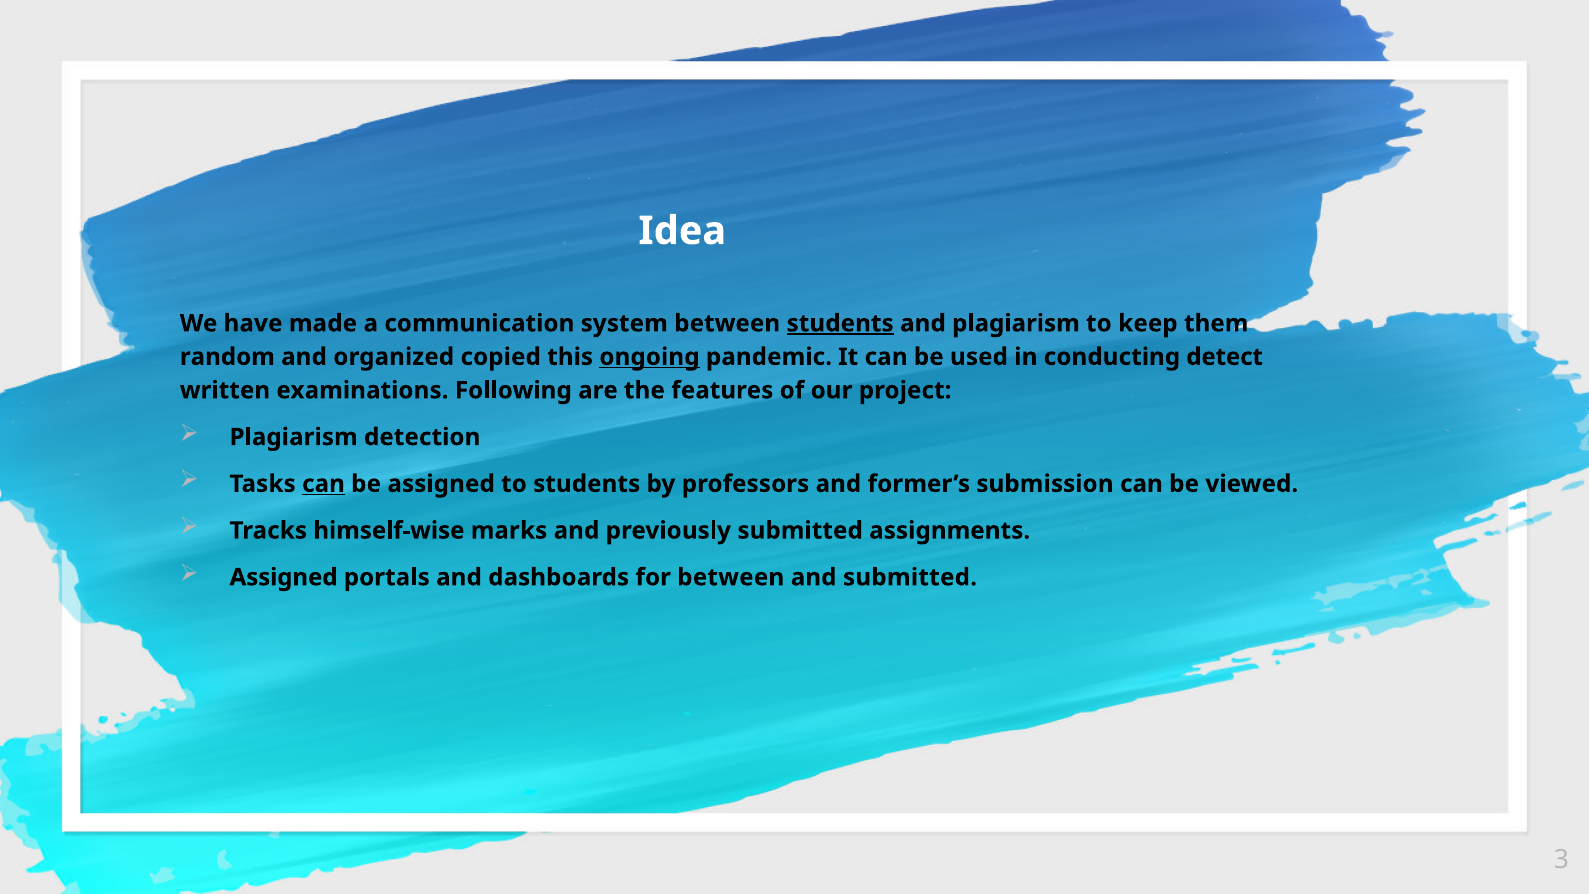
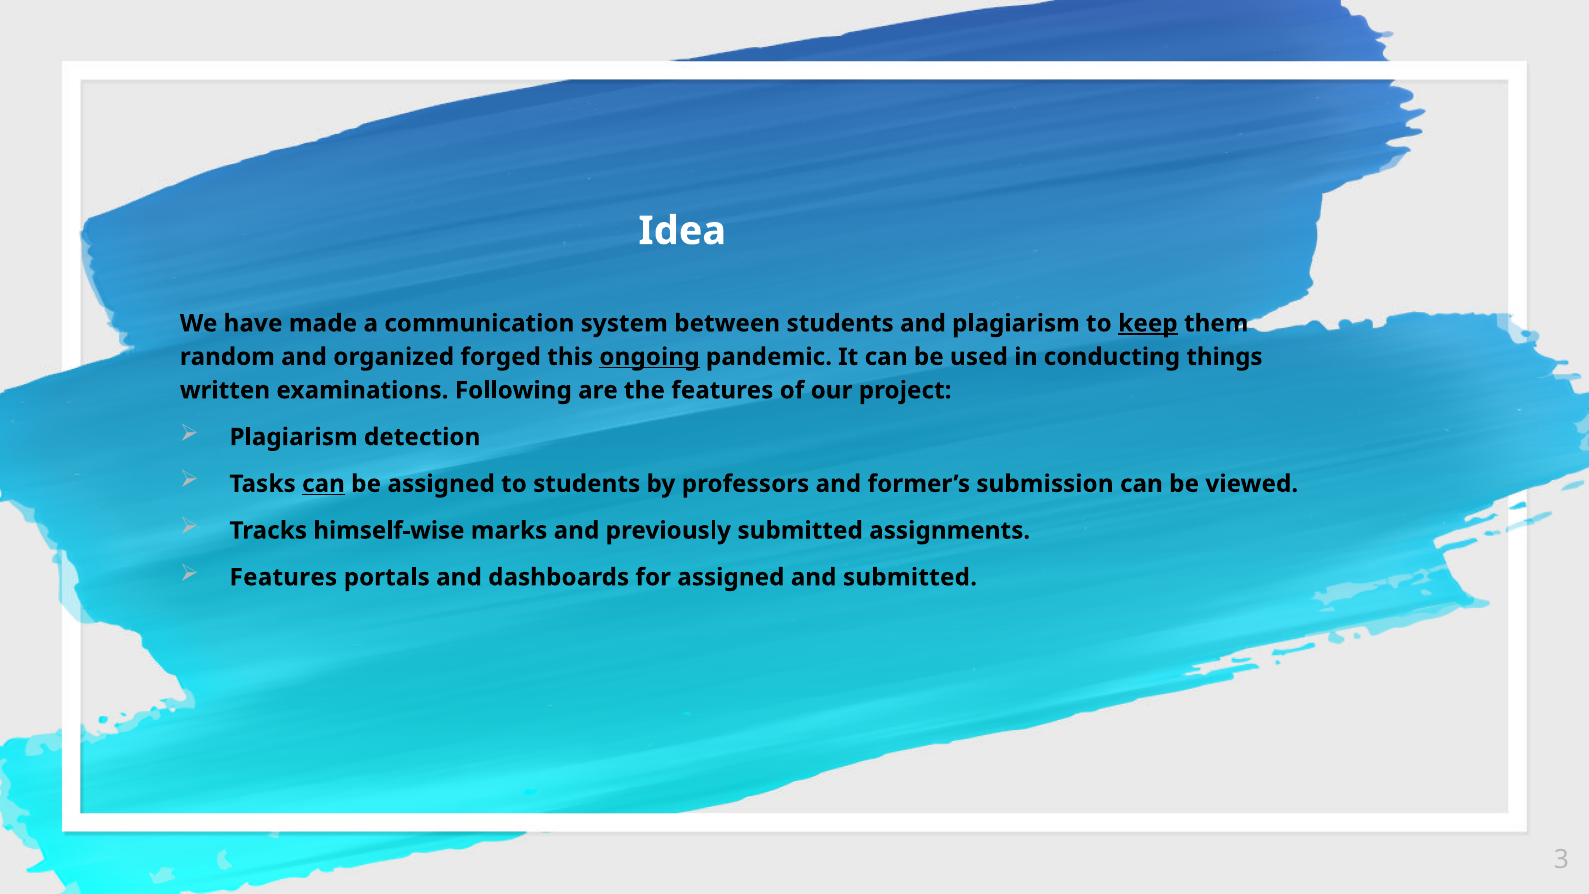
students underline: present -> none (840, 323)
keep underline: none -> present (1148, 323)
copied: copied -> forged (501, 357)
detect: detect -> things (1225, 357)
Assigned: Assigned -> Features (283, 577)
for between: between -> assigned (731, 577)
